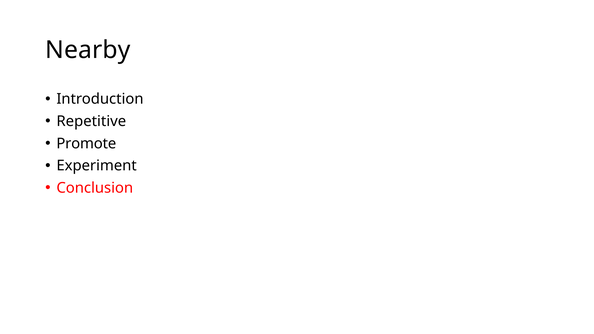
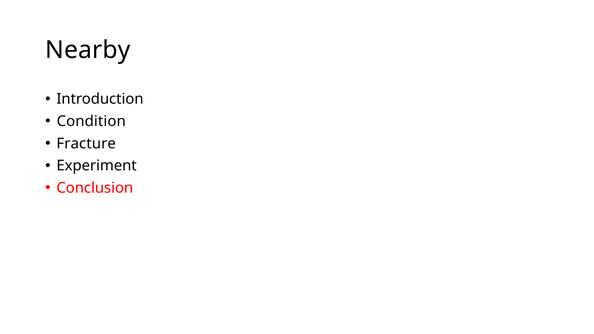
Repetitive: Repetitive -> Condition (91, 121)
Promote: Promote -> Fracture (86, 144)
